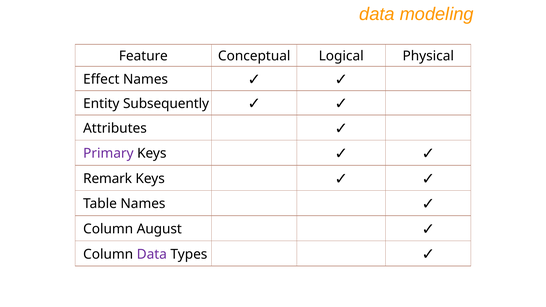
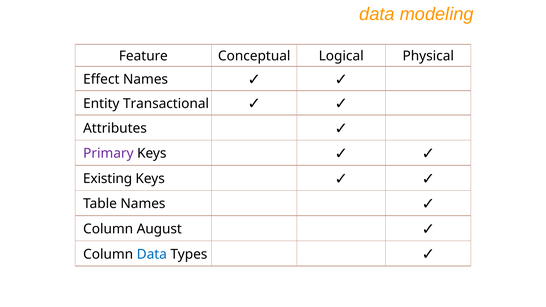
Subsequently: Subsequently -> Transactional (166, 104)
Remark: Remark -> Existing (108, 179)
Data colour: purple -> blue (152, 254)
